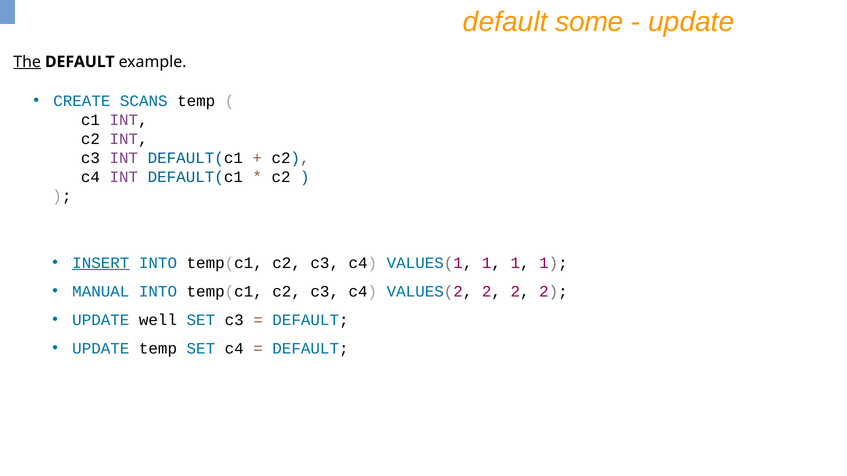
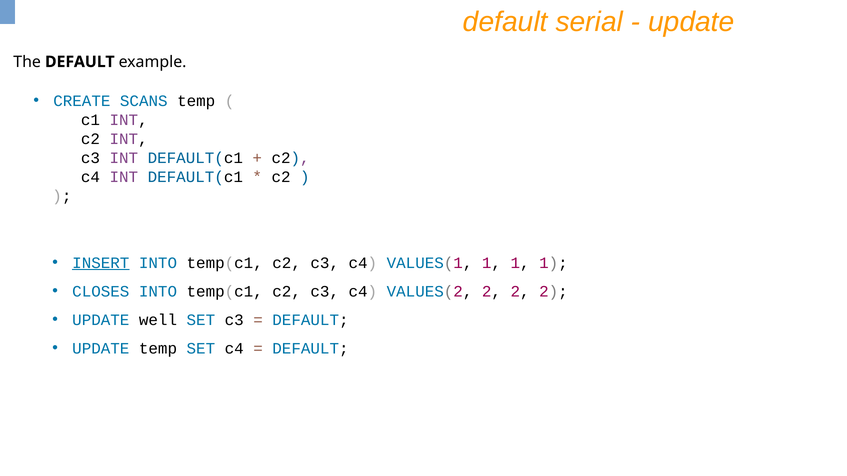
some: some -> serial (589, 22)
The underline: present -> none (27, 62)
MANUAL: MANUAL -> CLOSES (101, 292)
